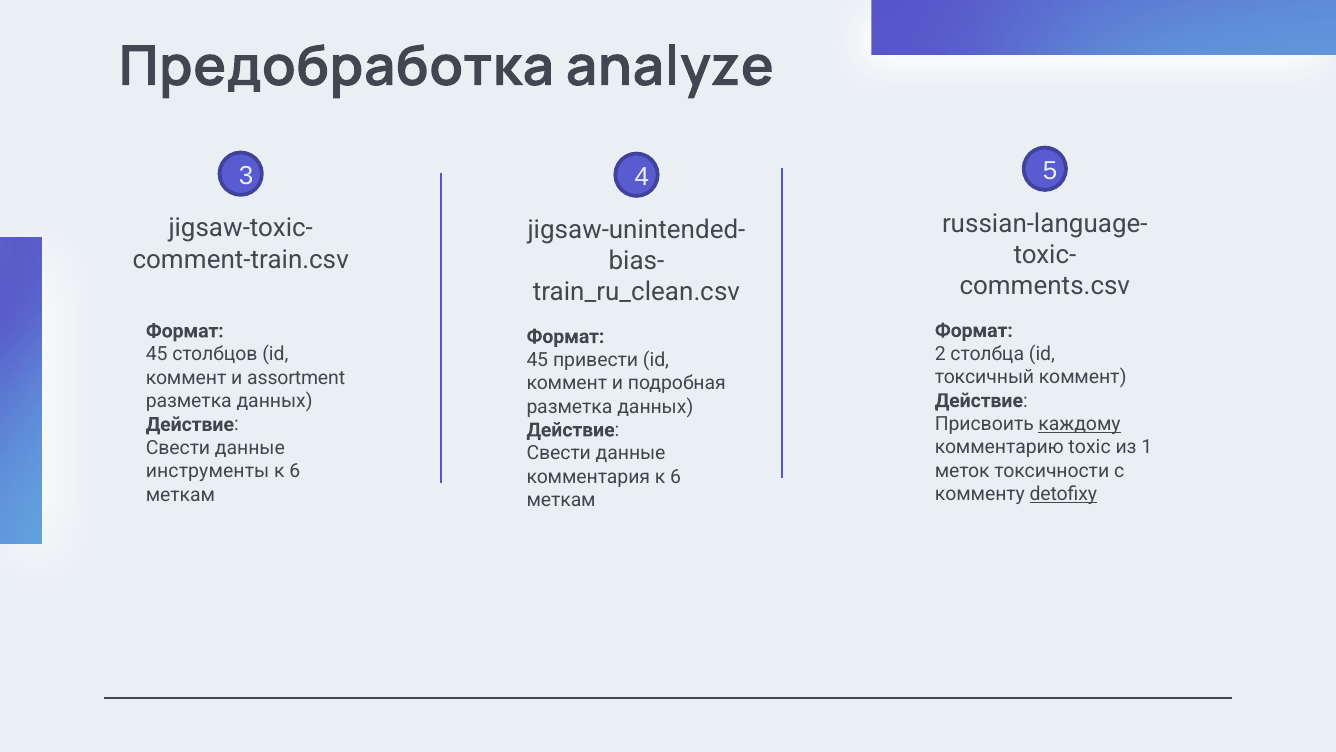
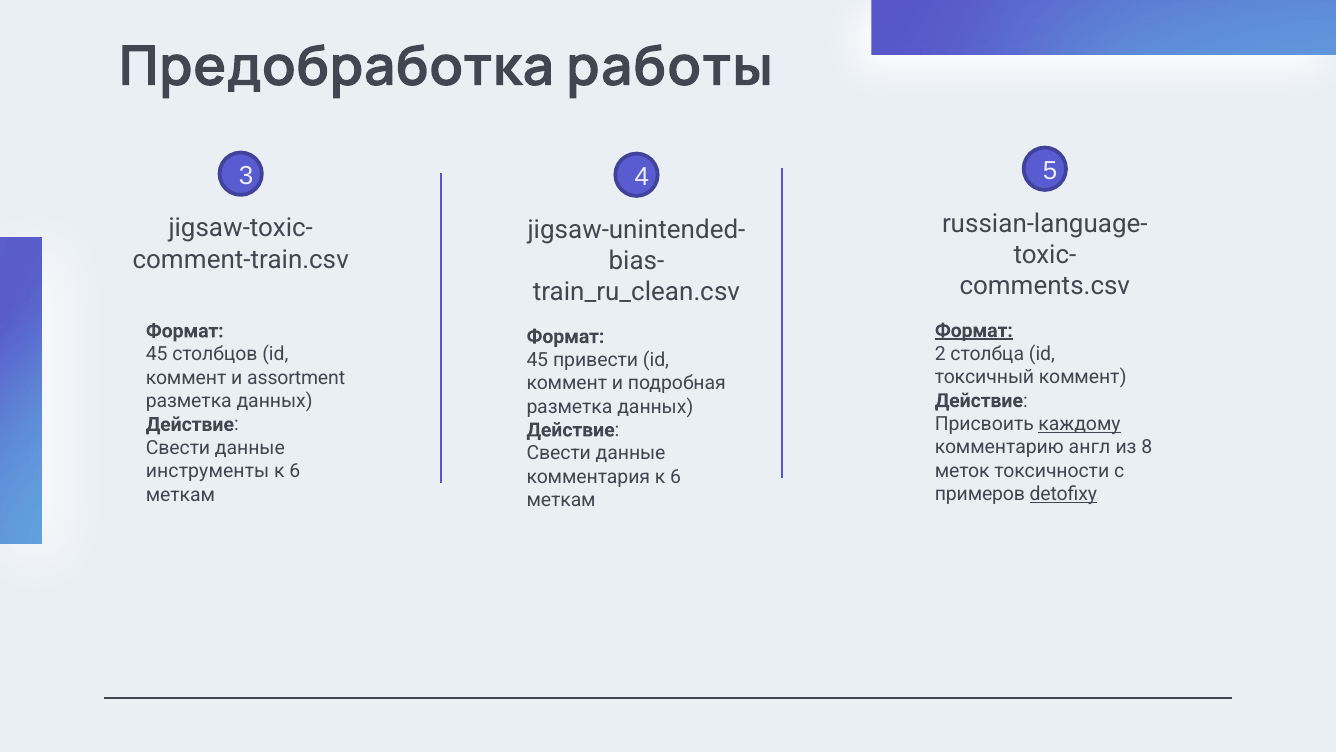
analyze: analyze -> работы (669, 67)
Формат underline: none -> present (974, 330)
toxic: toxic -> англ (1090, 447)
1: 1 -> 8 (1147, 447)
комменту: комменту -> примеров (980, 494)
